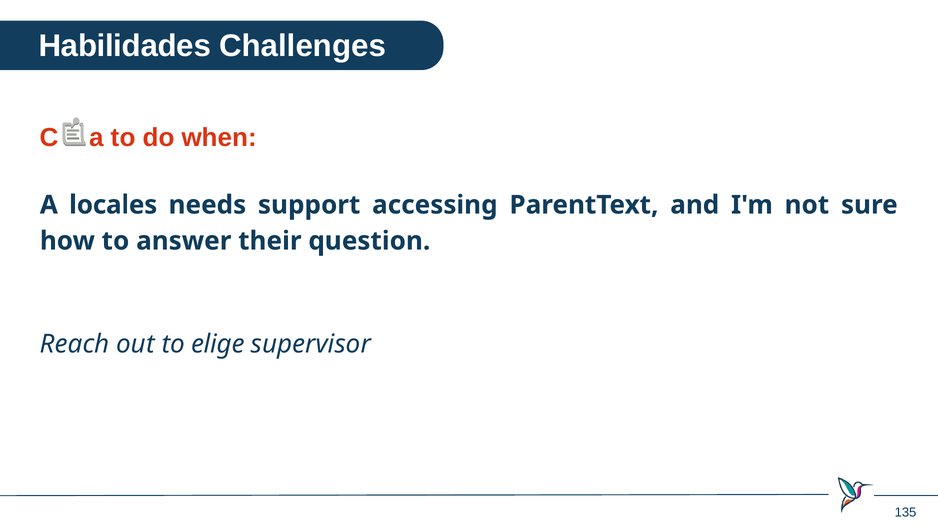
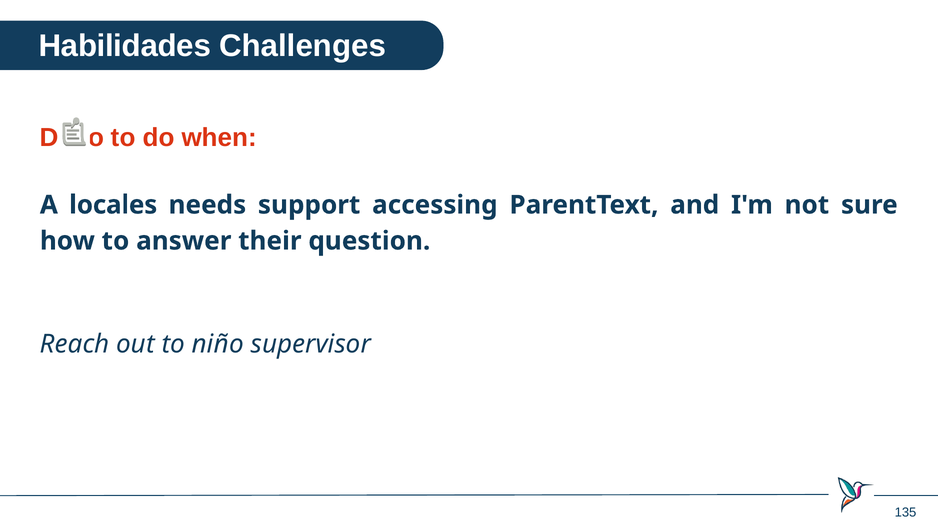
Clara: Clara -> Daño (72, 138)
elige: elige -> niño (218, 344)
